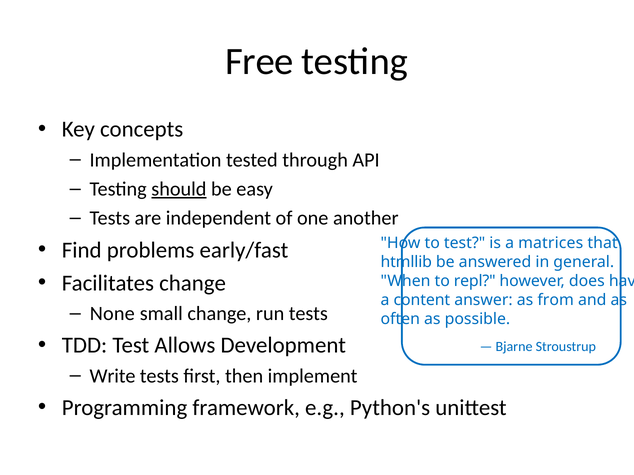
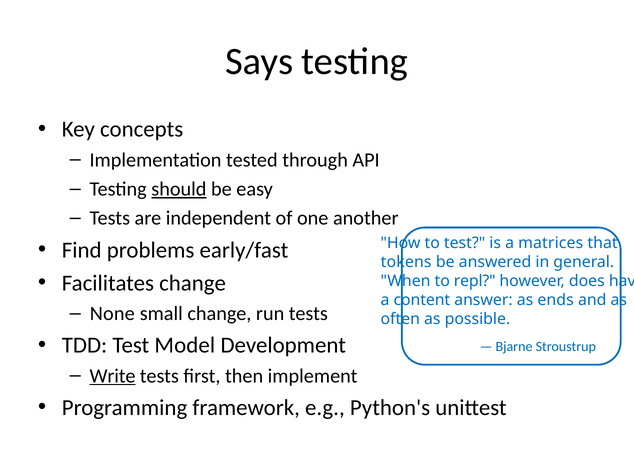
Free: Free -> Says (259, 61)
htmllib: htmllib -> tokens (406, 262)
from: from -> ends (556, 300)
Allows: Allows -> Model (185, 346)
Write underline: none -> present (113, 376)
